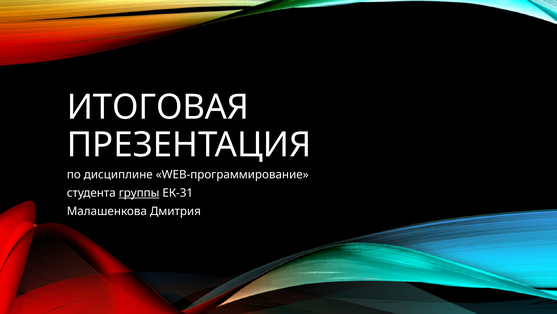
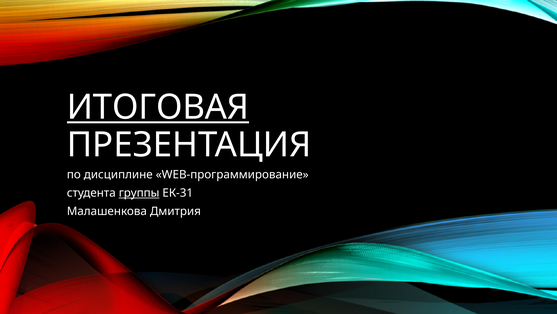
ИТОГОВАЯ underline: none -> present (158, 107)
